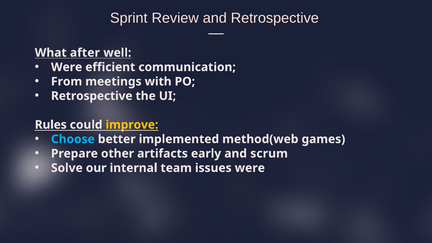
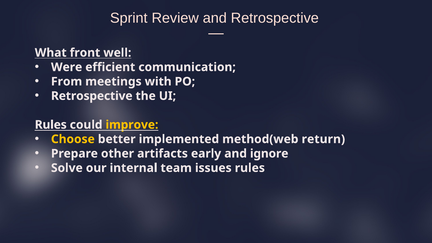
after: after -> front (85, 53)
Choose colour: light blue -> yellow (73, 139)
games: games -> return (323, 139)
scrum: scrum -> ignore (269, 154)
issues were: were -> rules (250, 168)
